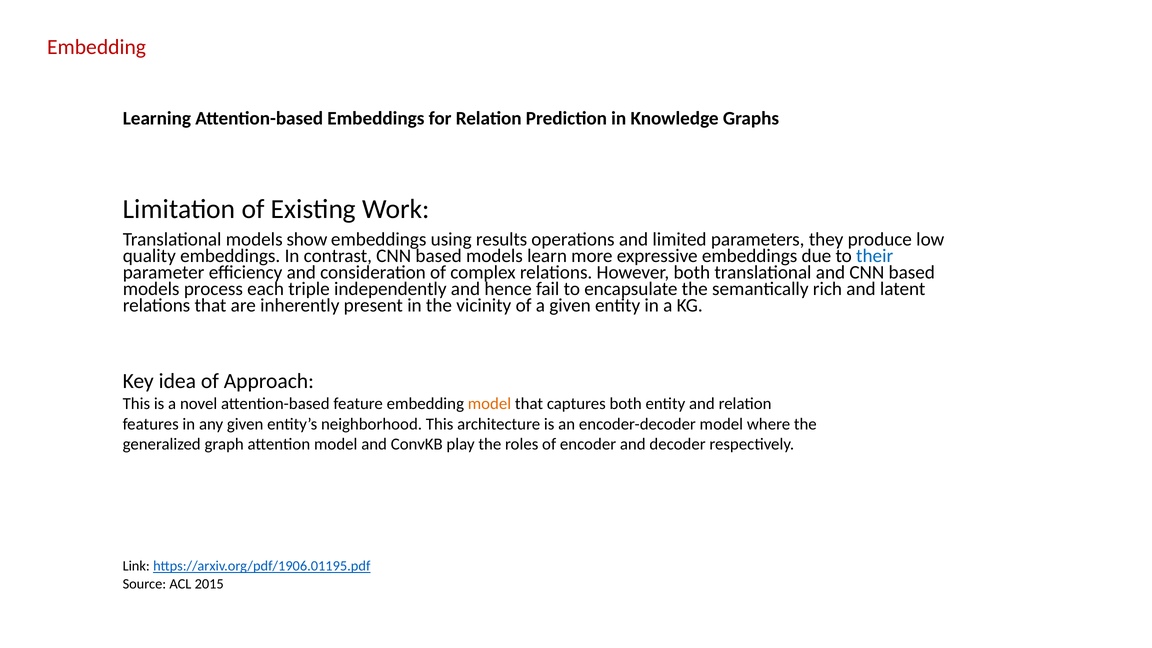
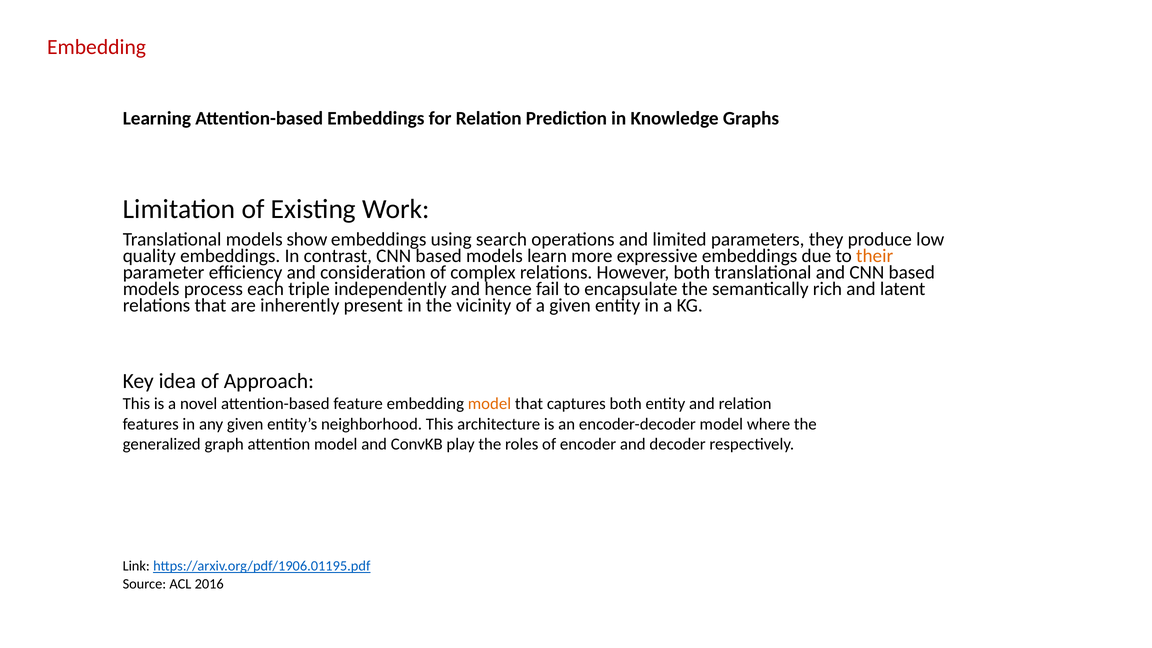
results: results -> search (502, 239)
their colour: blue -> orange (875, 256)
2015: 2015 -> 2016 (209, 584)
